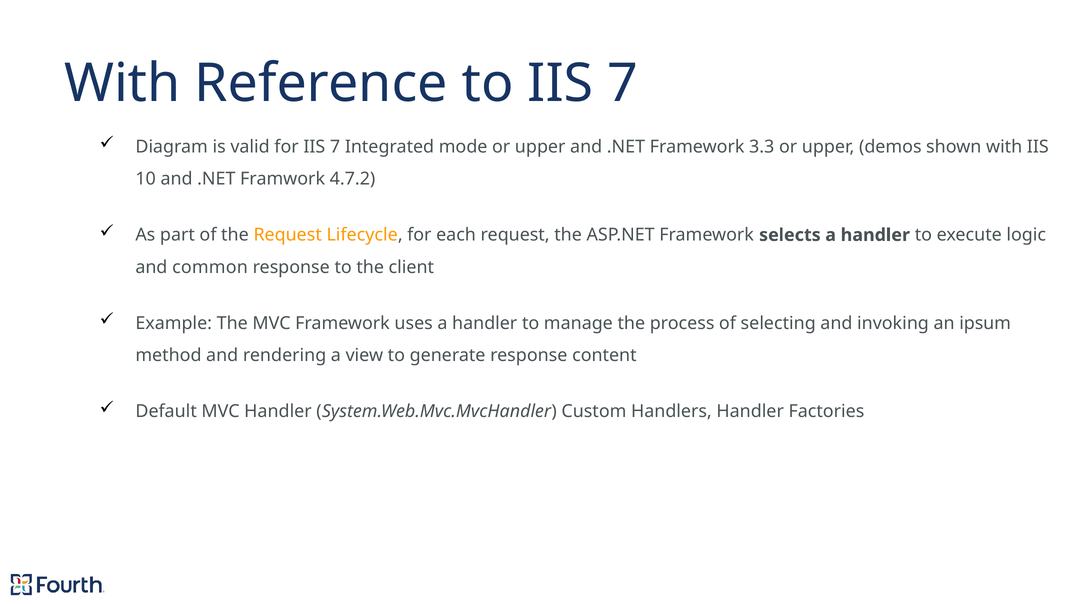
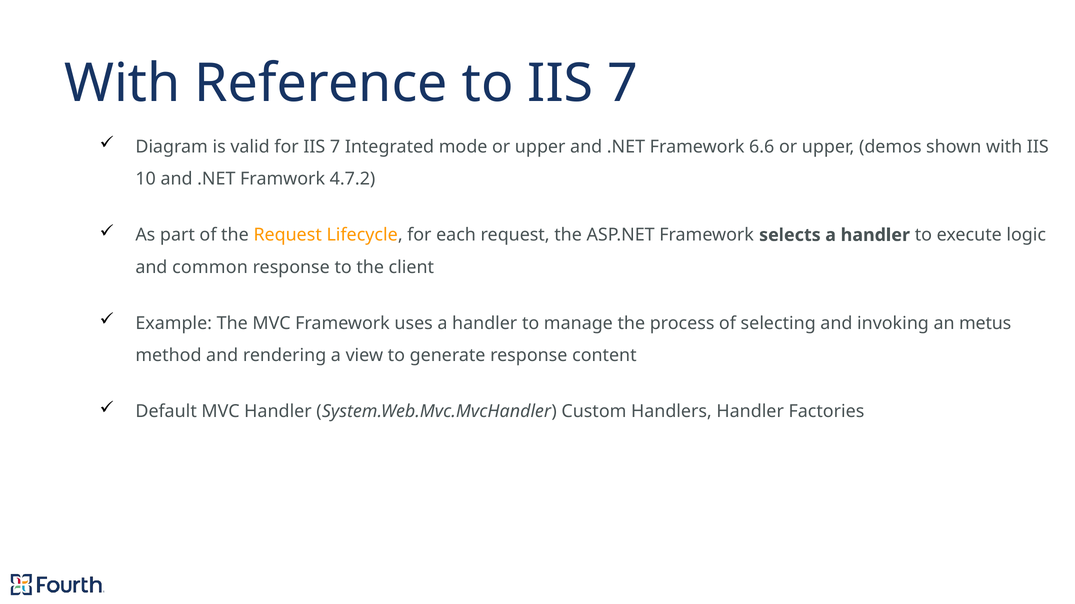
3.3: 3.3 -> 6.6 (762, 147)
ipsum: ipsum -> metus (985, 324)
